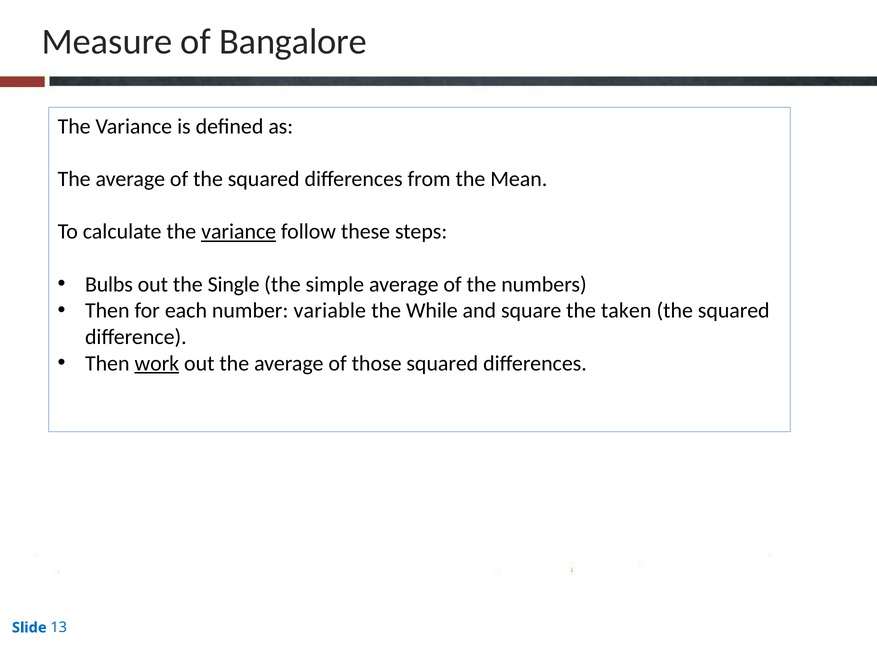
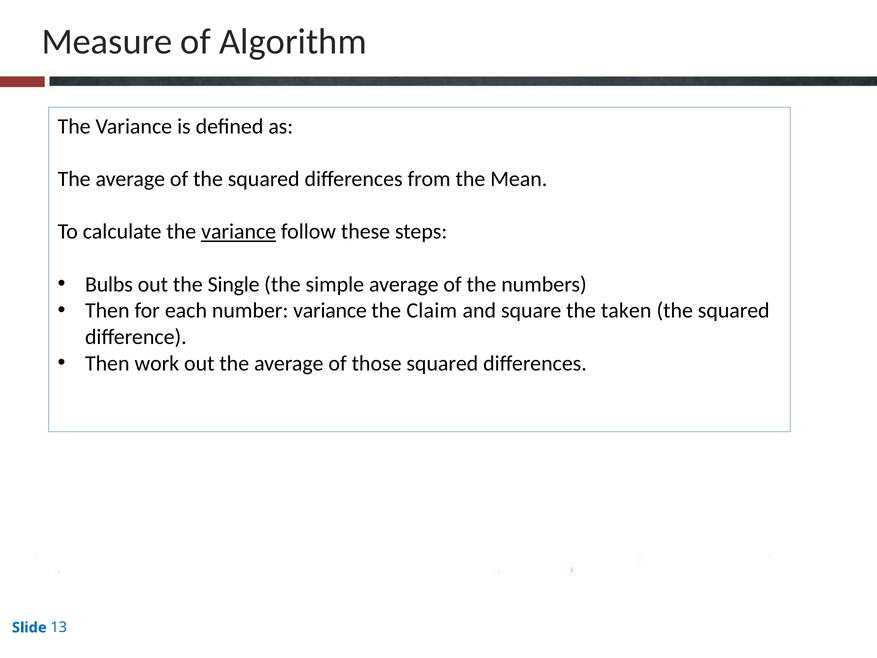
Bangalore: Bangalore -> Algorithm (293, 42)
number variable: variable -> variance (330, 311)
While: While -> Claim (432, 311)
work underline: present -> none (157, 363)
